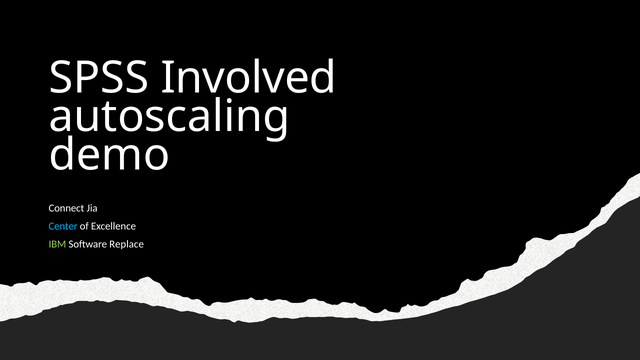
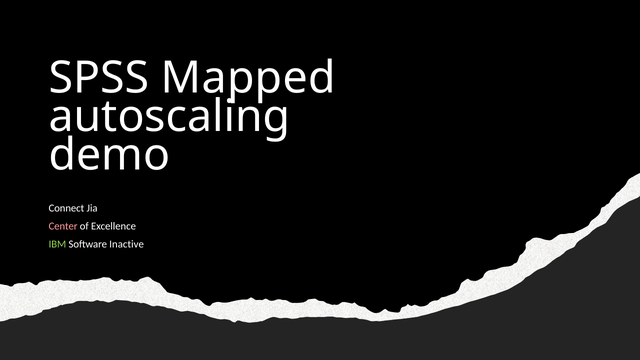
Involved: Involved -> Mapped (248, 78)
Center colour: light blue -> pink (63, 226)
Replace: Replace -> Inactive (127, 244)
